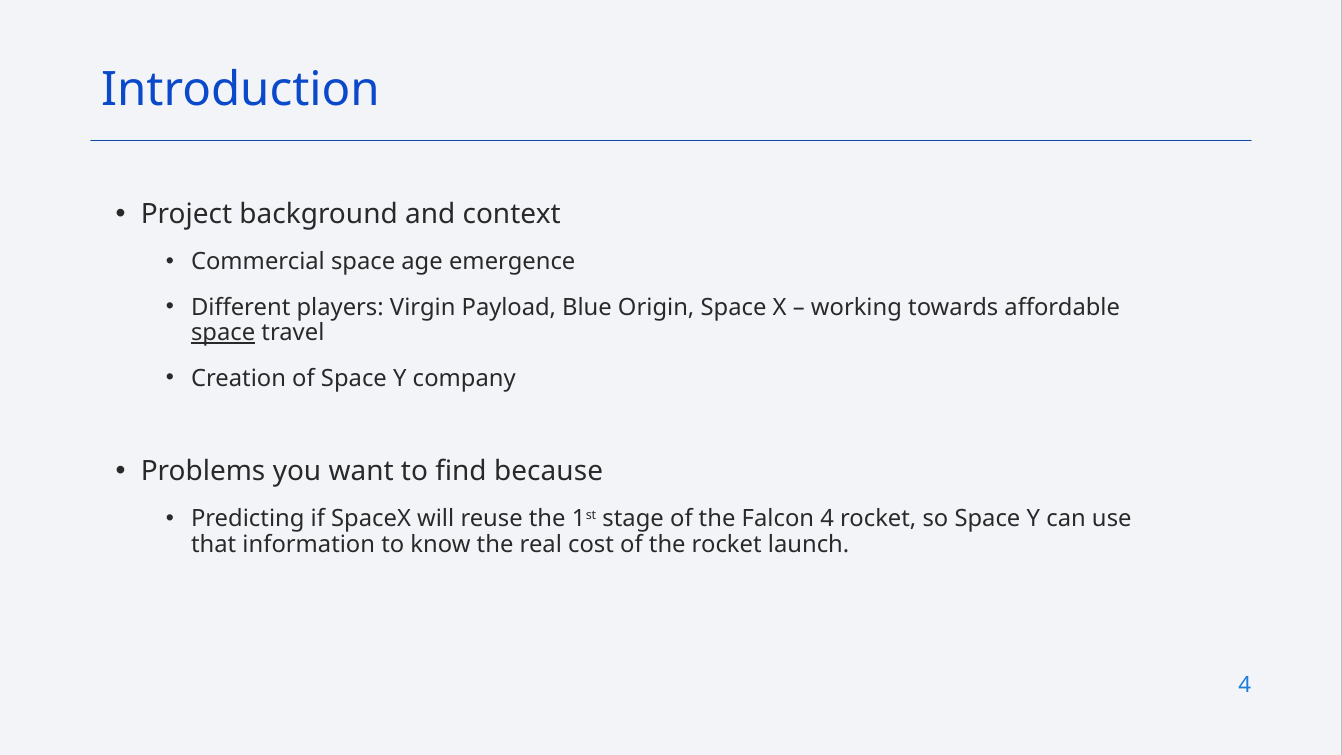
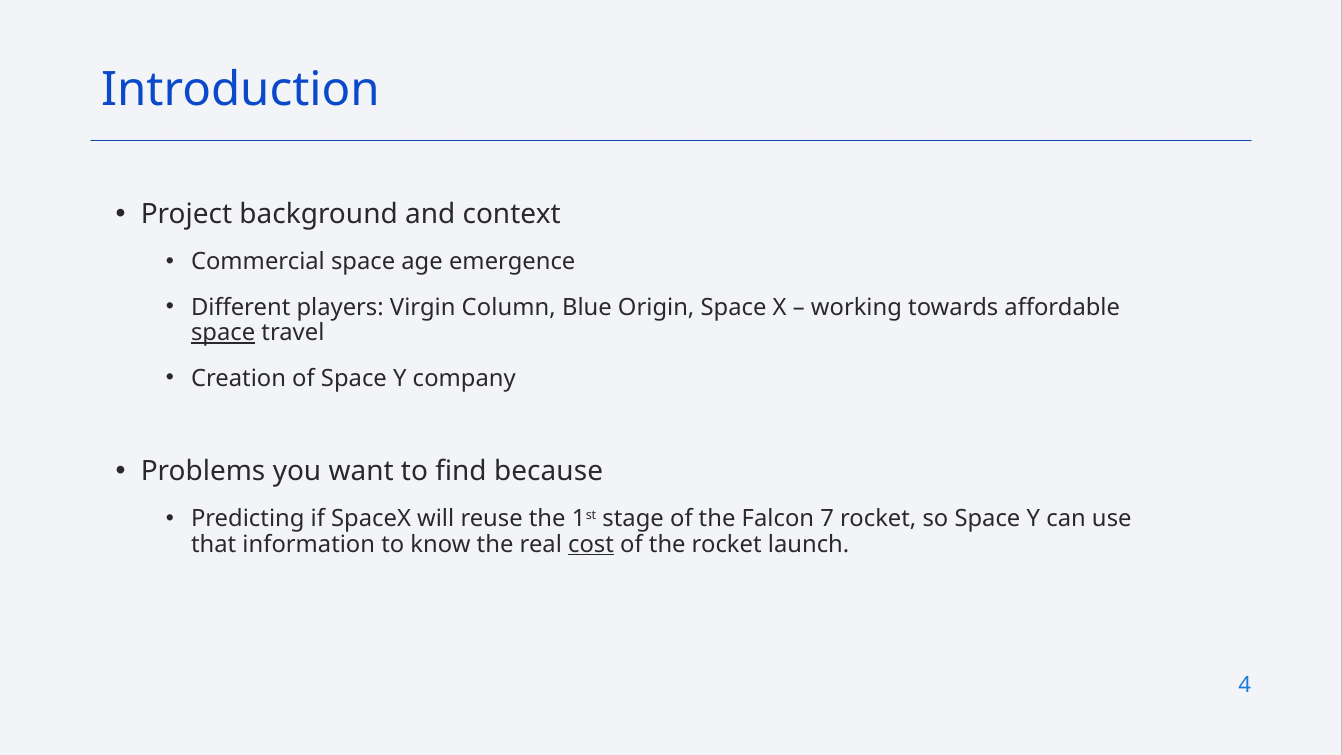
Payload: Payload -> Column (509, 307)
Falcon 4: 4 -> 7 (827, 518)
cost underline: none -> present (591, 544)
